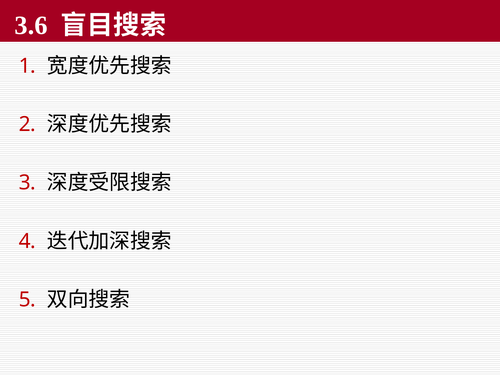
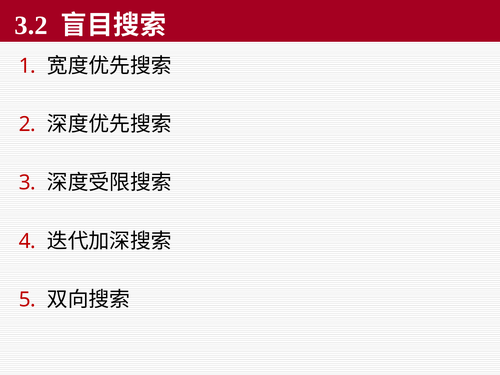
3.6: 3.6 -> 3.2 (31, 25)
